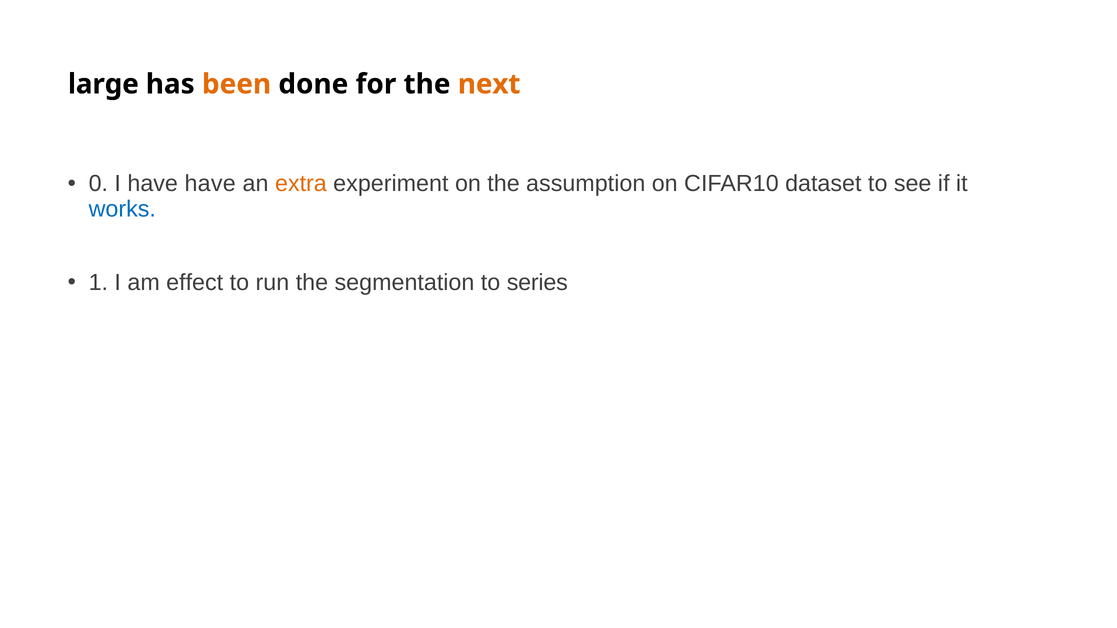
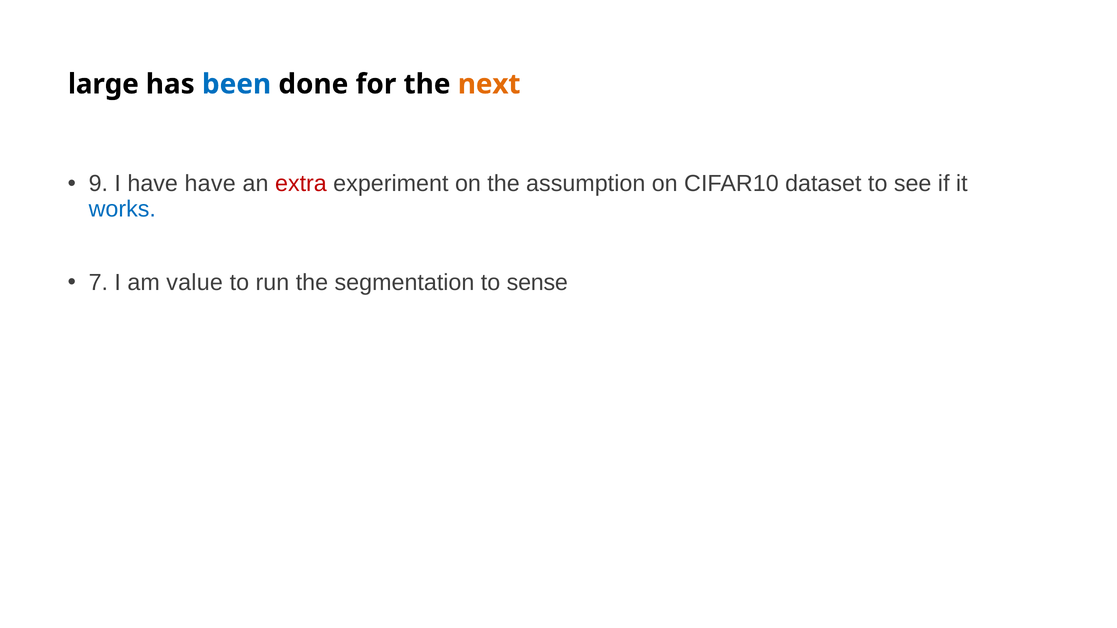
been colour: orange -> blue (237, 84)
0: 0 -> 9 (98, 184)
extra colour: orange -> red (301, 184)
1: 1 -> 7 (98, 283)
effect: effect -> value (195, 283)
series: series -> sense (537, 283)
